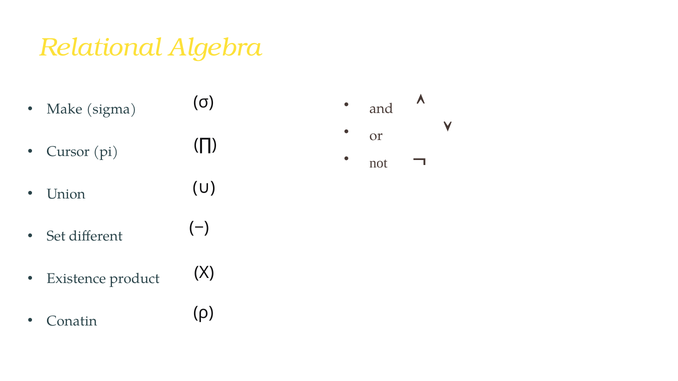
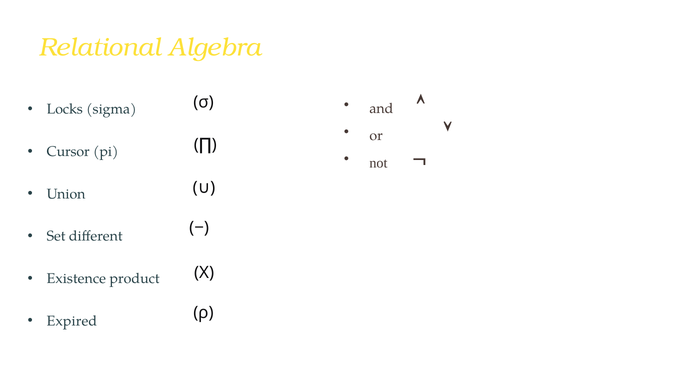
Make: Make -> Locks (65, 109)
Conatin: Conatin -> Expired (72, 321)
